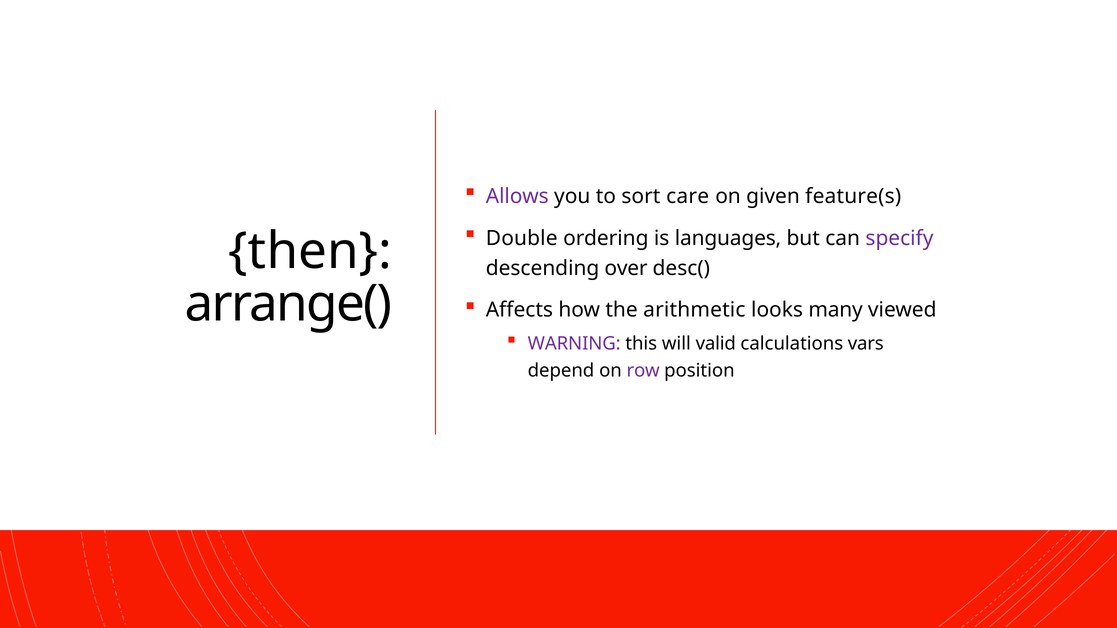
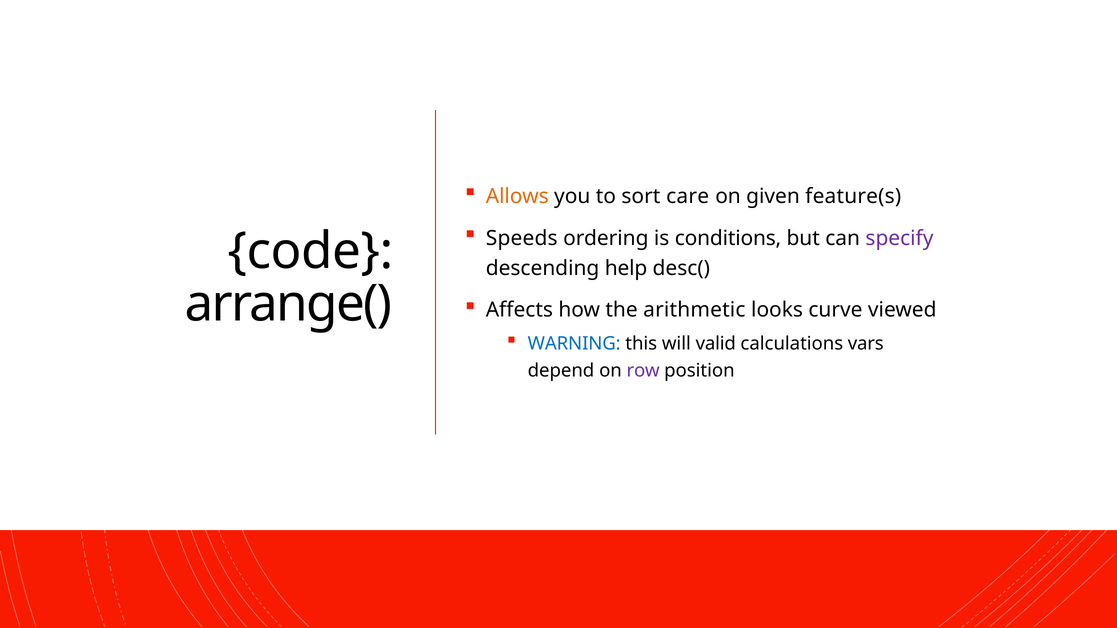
Allows colour: purple -> orange (517, 196)
Double: Double -> Speeds (522, 238)
languages: languages -> conditions (728, 238)
then: then -> code (311, 252)
over: over -> help (626, 268)
many: many -> curve (835, 310)
WARNING colour: purple -> blue (574, 344)
